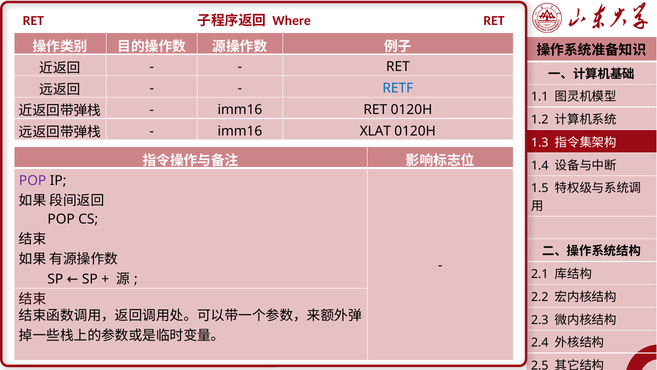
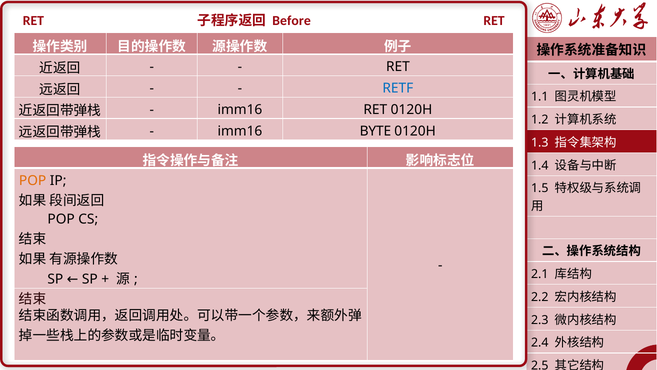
Where: Where -> Before (292, 21)
XLAT: XLAT -> BYTE (375, 131)
POP colour: purple -> orange (33, 181)
